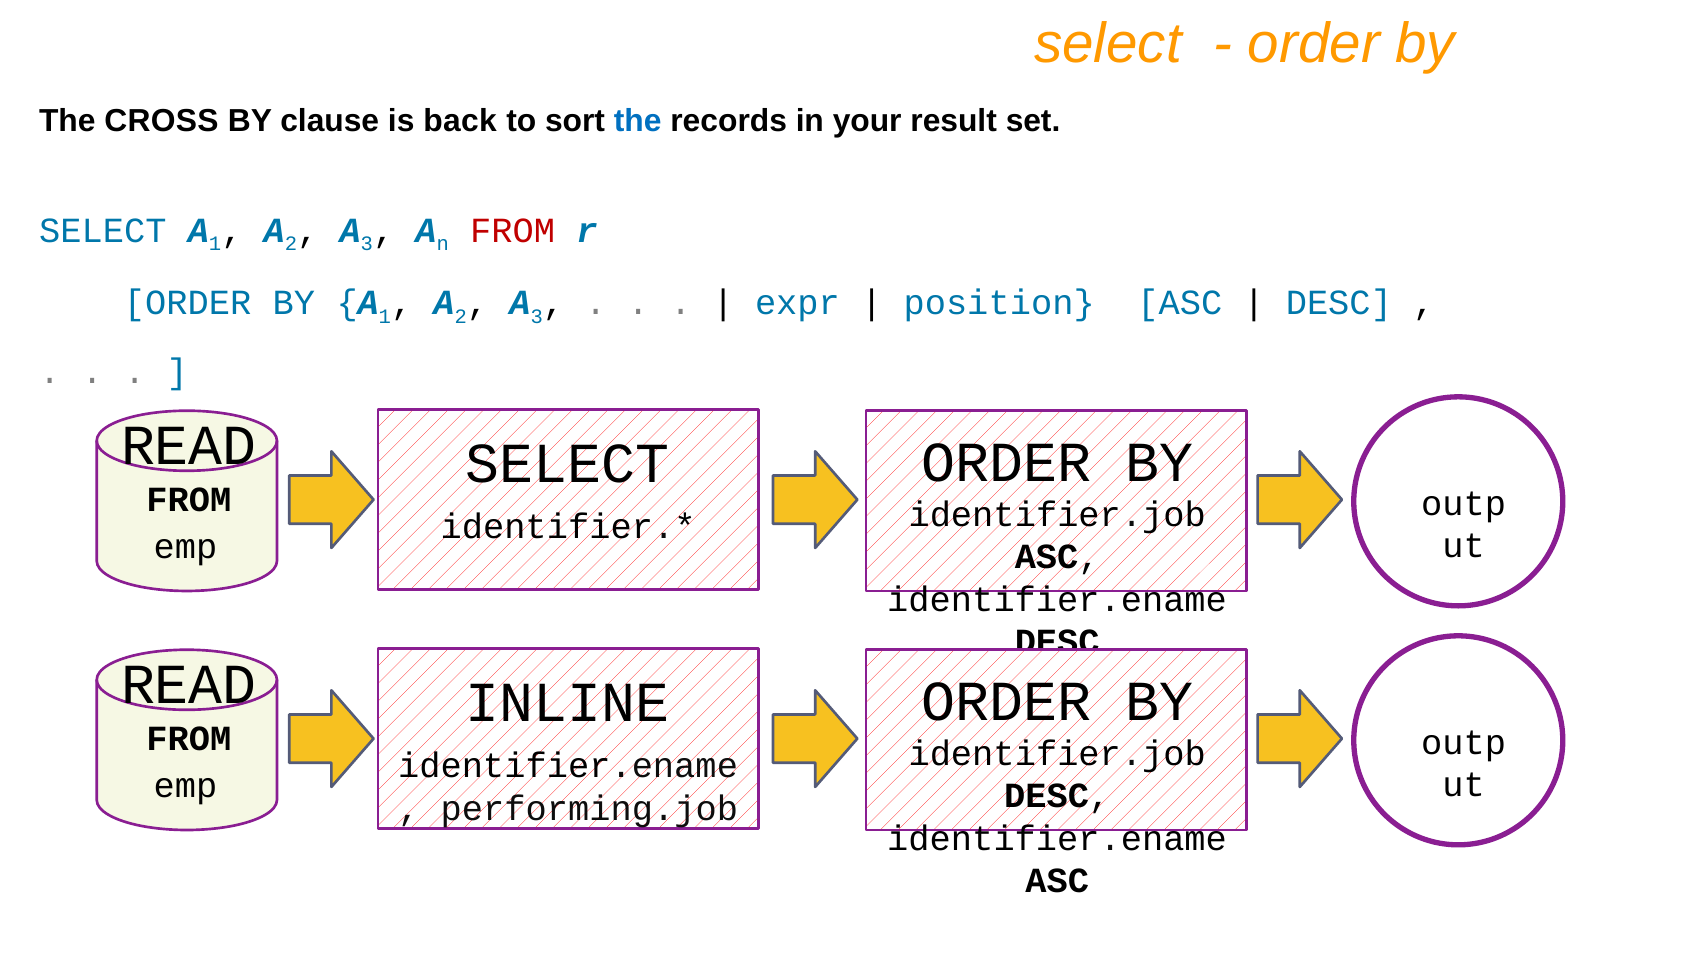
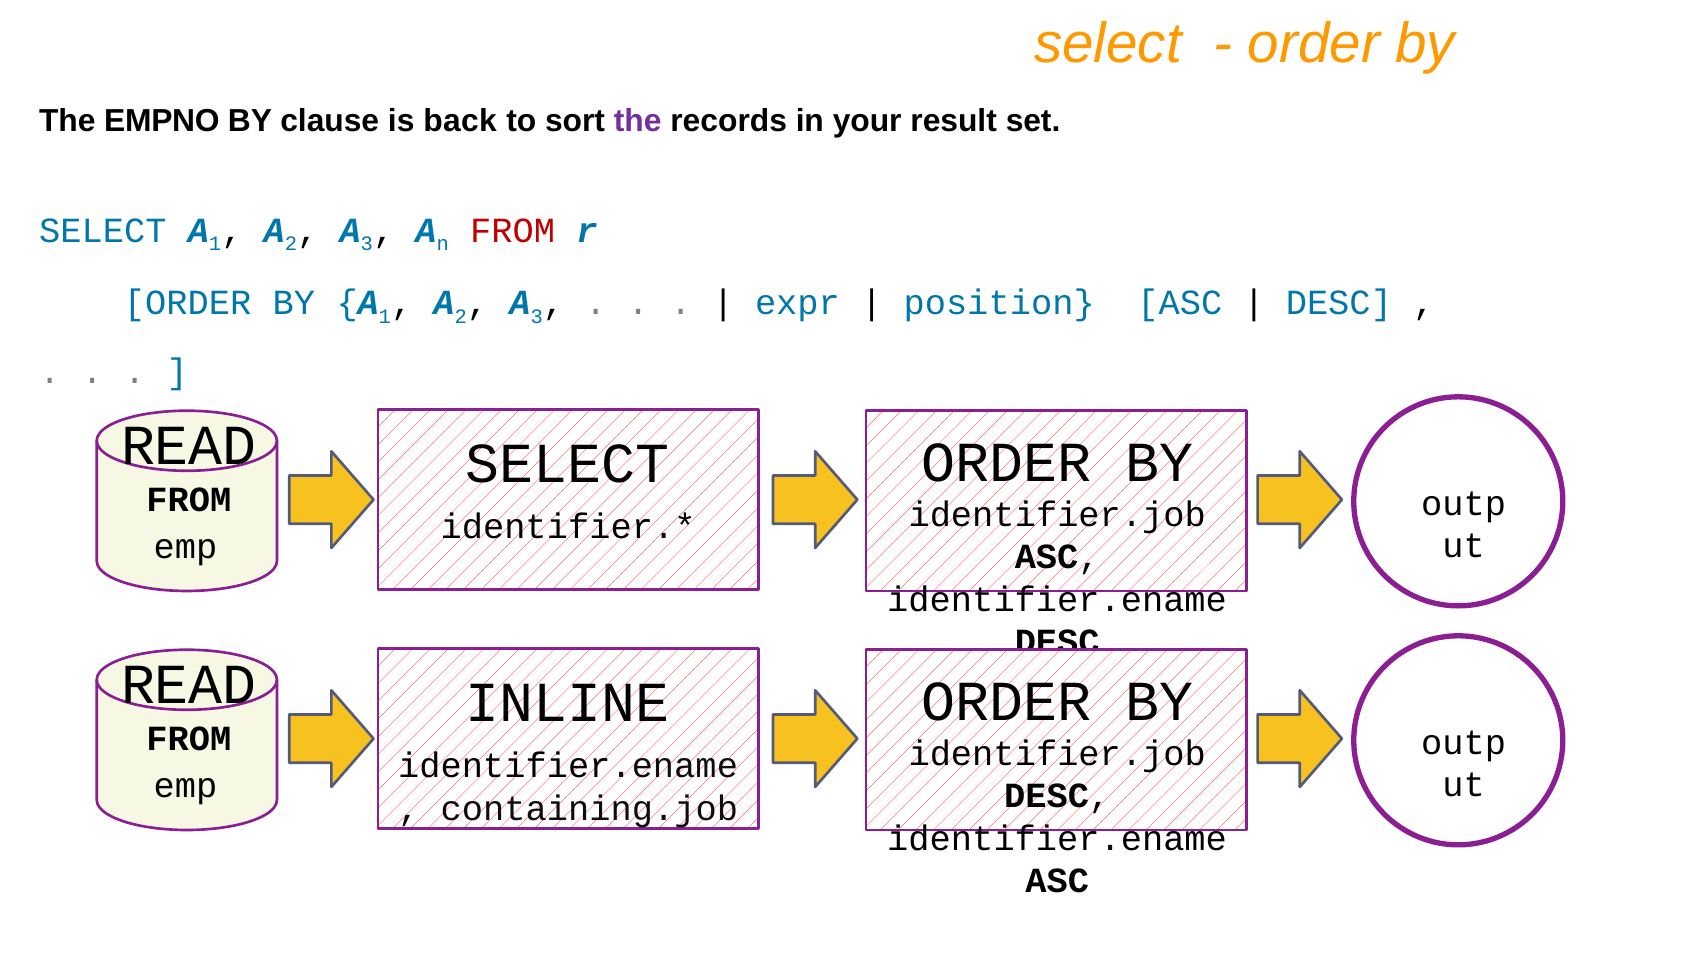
CROSS: CROSS -> EMPNO (162, 121)
the colour: blue -> purple (638, 121)
performing.job: performing.job -> containing.job (589, 808)
